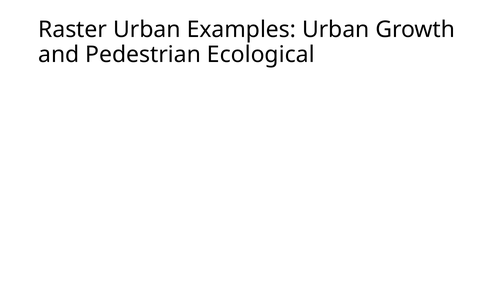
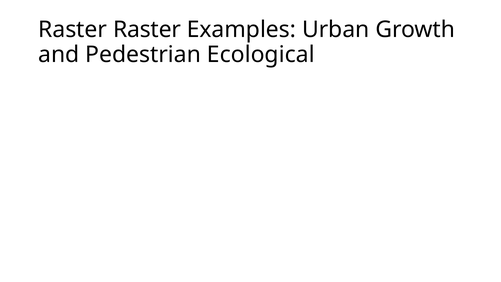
Raster Urban: Urban -> Raster (147, 30)
